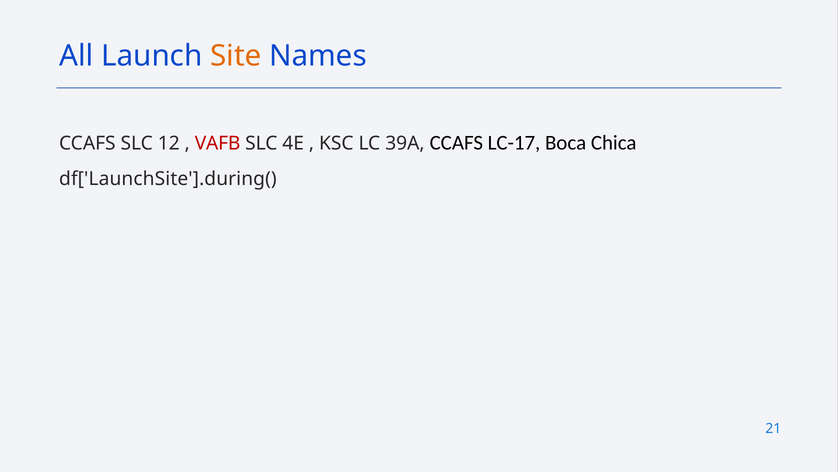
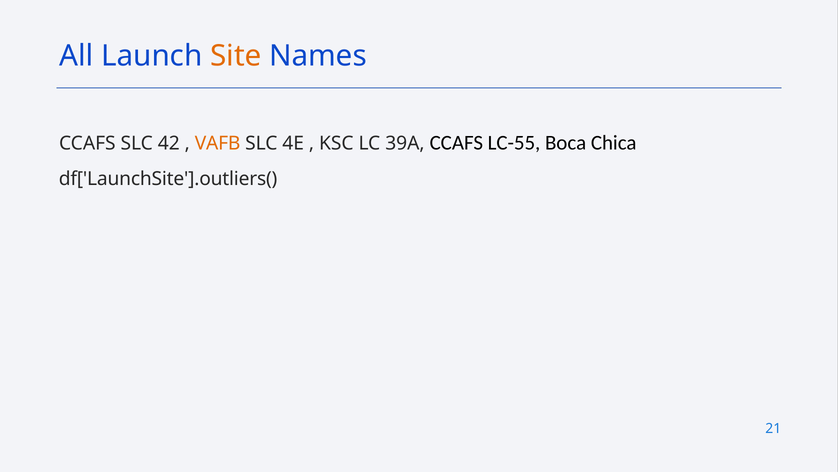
12: 12 -> 42 (169, 143)
VAFB colour: red -> orange (218, 143)
LC-17: LC-17 -> LC-55 (514, 143)
df['LaunchSite'].during(: df['LaunchSite'].during( -> df['LaunchSite'].outliers( (168, 179)
